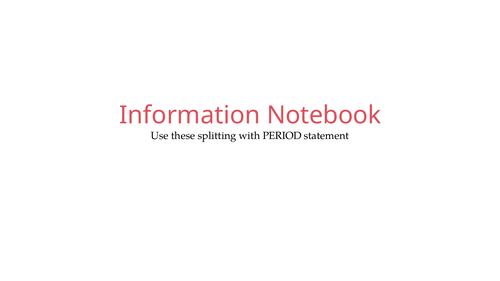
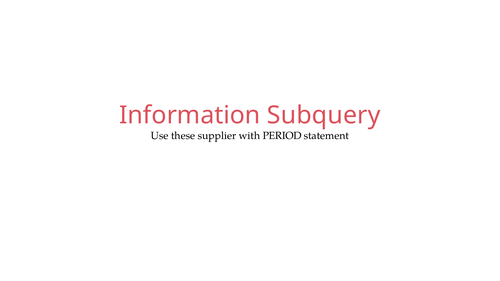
Notebook: Notebook -> Subquery (324, 115)
splitting: splitting -> supplier (217, 136)
